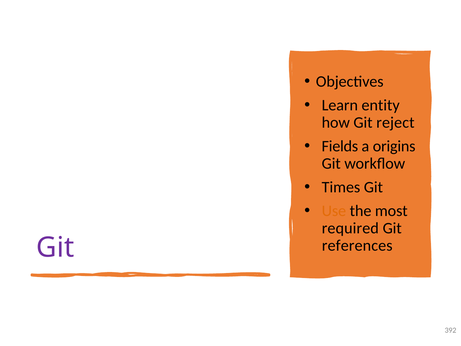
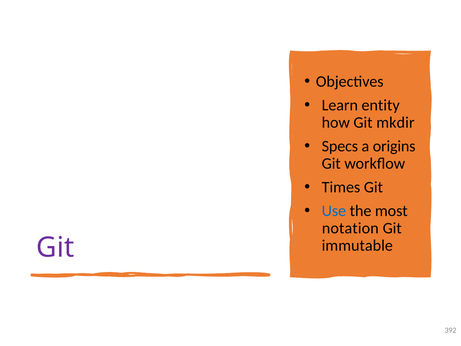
reject: reject -> mkdir (395, 122)
Fields: Fields -> Specs (340, 146)
Use colour: orange -> blue (334, 211)
required: required -> notation (350, 228)
references: references -> immutable (357, 245)
